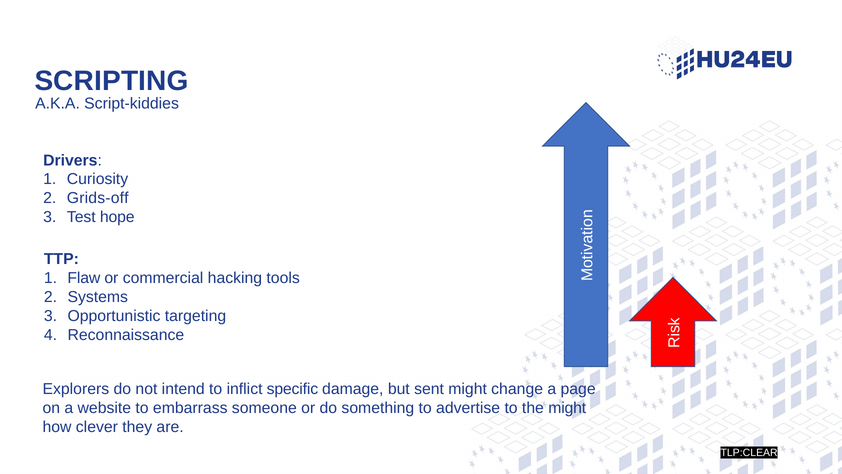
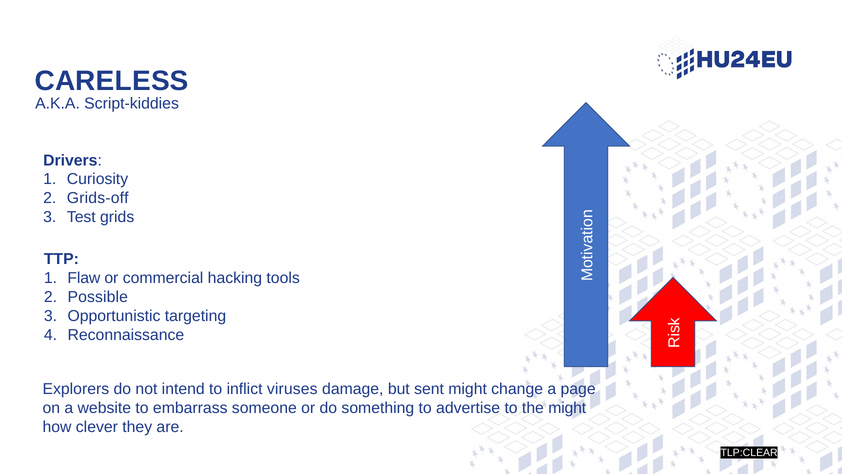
SCRIPTING: SCRIPTING -> CARELESS (112, 81)
hope: hope -> grids (117, 217)
Systems: Systems -> Possible (98, 297)
specific: specific -> viruses (292, 389)
